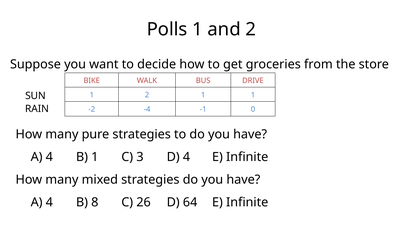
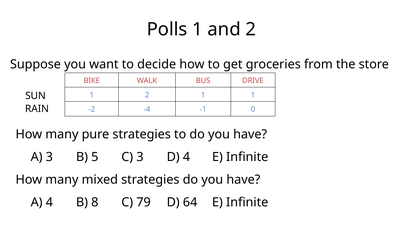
4: 4 -> 3 (49, 157)
B 1: 1 -> 5 (95, 157)
26: 26 -> 79 (144, 202)
